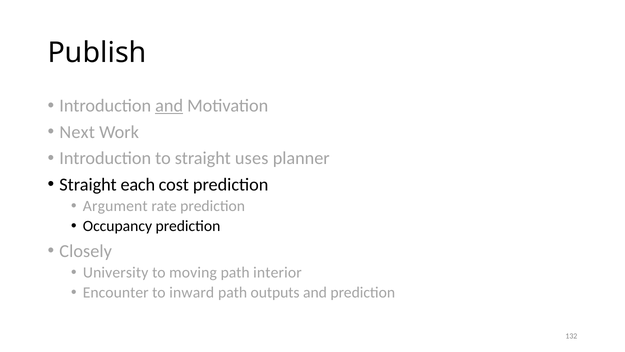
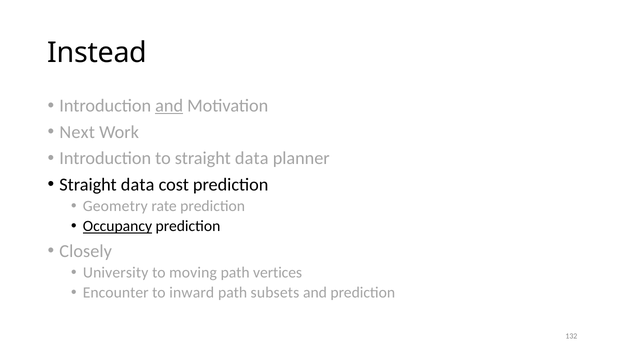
Publish: Publish -> Instead (97, 53)
to straight uses: uses -> data (252, 158)
each: each -> data (138, 184)
Argument: Argument -> Geometry (115, 206)
Occupancy underline: none -> present (117, 226)
interior: interior -> vertices (278, 272)
outputs: outputs -> subsets (275, 292)
